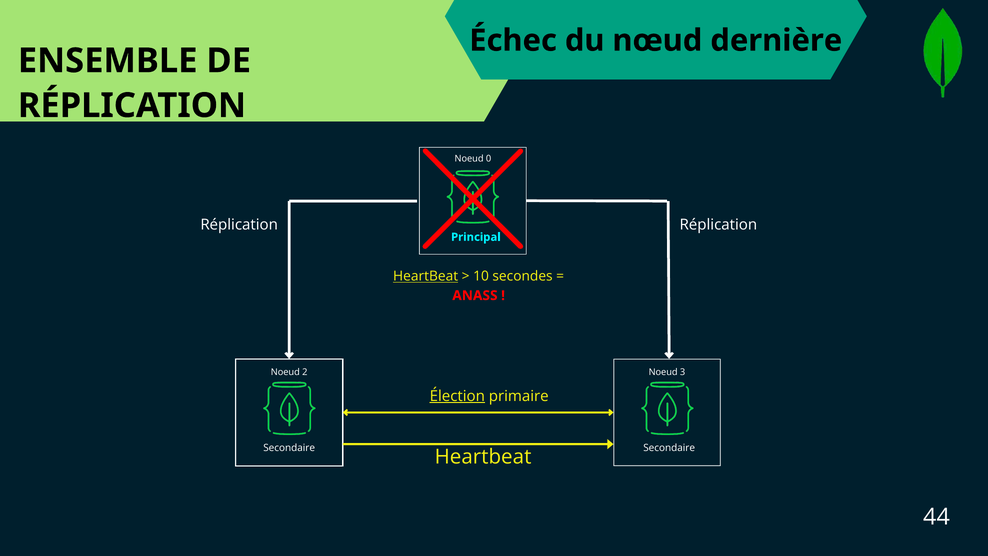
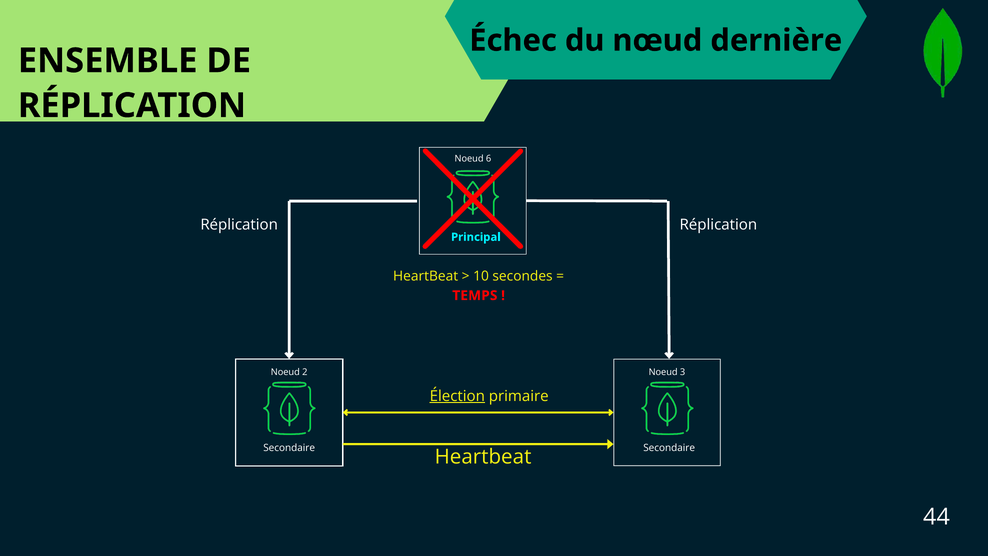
0: 0 -> 6 (489, 159)
HeartBeat underline: present -> none (426, 276)
ANASS: ANASS -> TEMPS (475, 295)
